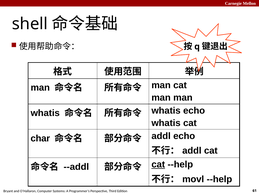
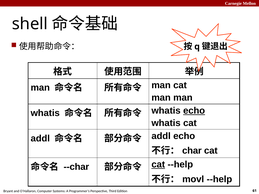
echo underline: none -> present (194, 111)
char: char -> addl (40, 139)
addl: addl -> char (192, 151)
--addl: --addl -> --char (76, 167)
